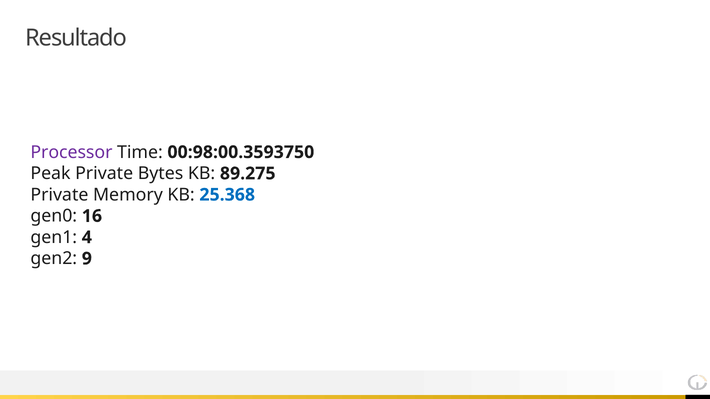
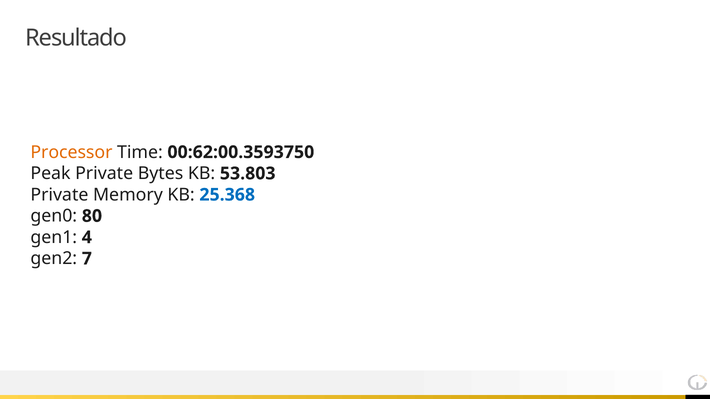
Processor colour: purple -> orange (71, 152)
00:98:00.3593750: 00:98:00.3593750 -> 00:62:00.3593750 (241, 152)
89.275: 89.275 -> 53.803 (248, 174)
16: 16 -> 80 (92, 216)
9: 9 -> 7 (87, 259)
